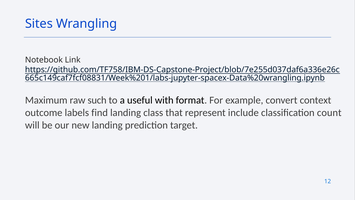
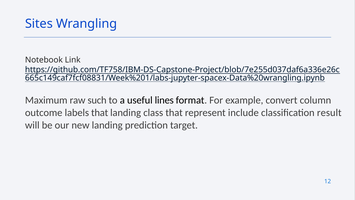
with: with -> lines (164, 100)
context: context -> column (315, 100)
labels find: find -> that (100, 113)
count: count -> result (329, 113)
